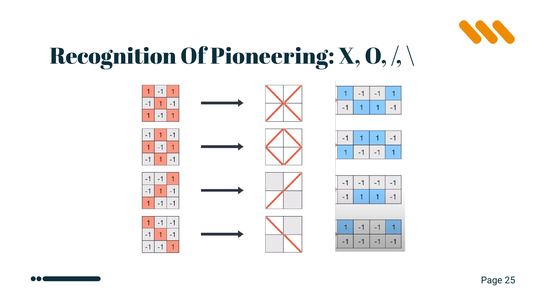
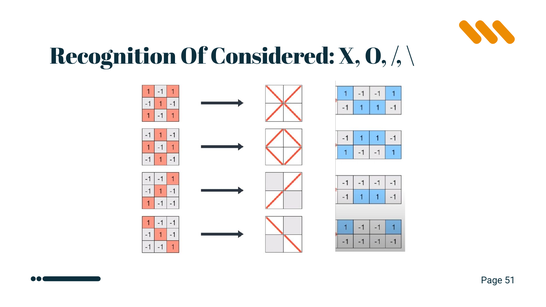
Pioneering: Pioneering -> Considered (273, 56)
25: 25 -> 51 (510, 281)
